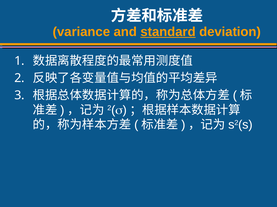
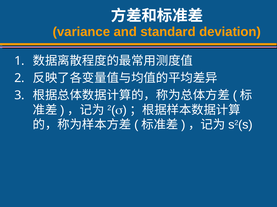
standard underline: present -> none (168, 32)
